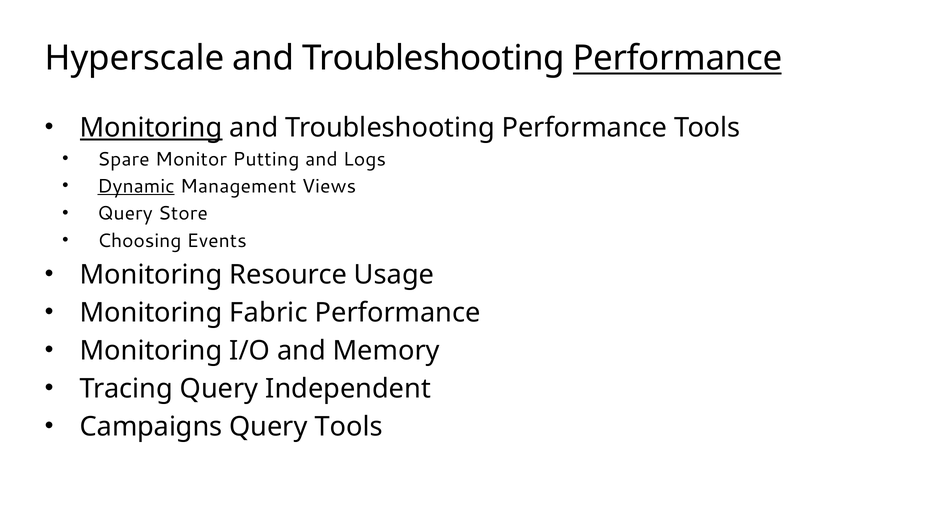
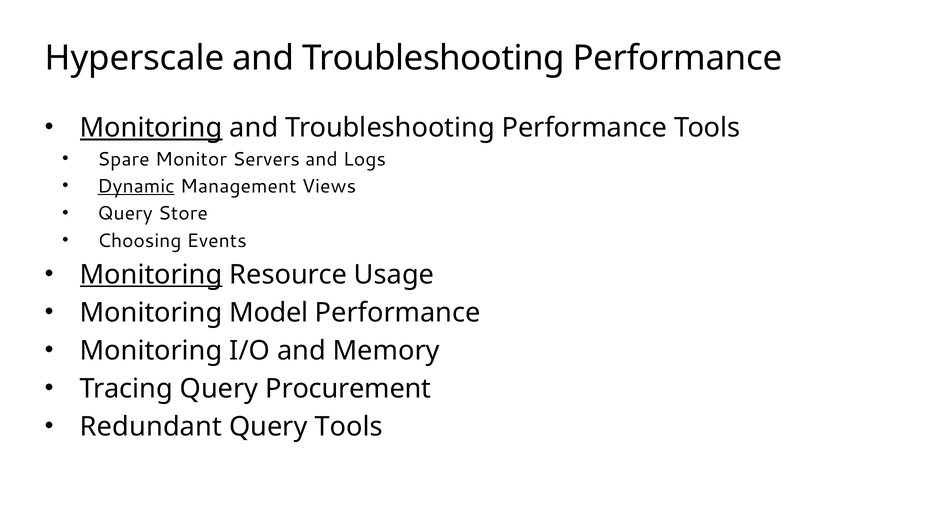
Performance underline: present -> none (677, 58)
Putting: Putting -> Servers (266, 159)
Monitoring underline: none -> present (151, 275)
Fabric: Fabric -> Model (269, 313)
Independent: Independent -> Procurement (348, 389)
Campaigns: Campaigns -> Redundant (151, 427)
